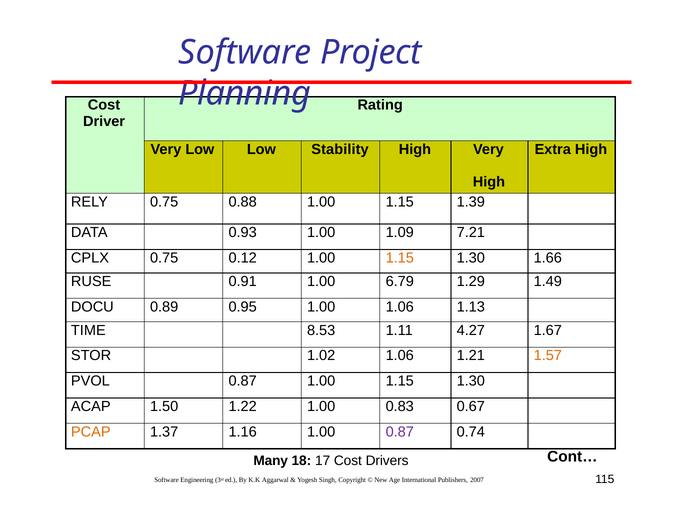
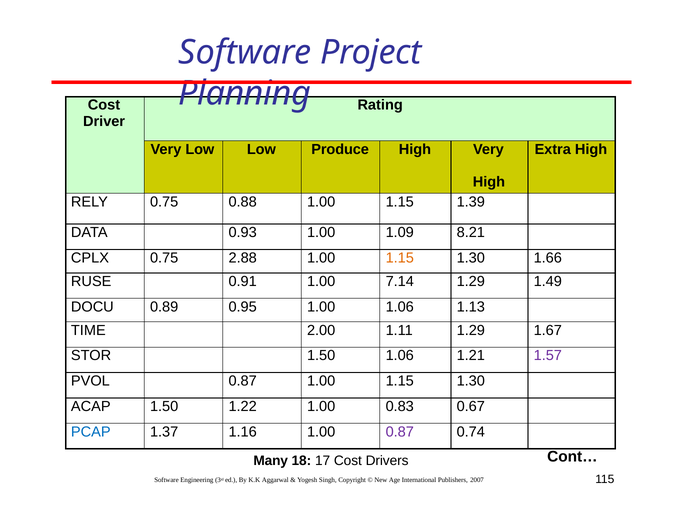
Stability: Stability -> Produce (340, 149)
7.21: 7.21 -> 8.21 (471, 232)
0.12: 0.12 -> 2.88 (243, 258)
6.79: 6.79 -> 7.14 (400, 281)
8.53: 8.53 -> 2.00 (321, 330)
1.11 4.27: 4.27 -> 1.29 (471, 330)
STOR 1.02: 1.02 -> 1.50 (321, 356)
1.57 colour: orange -> purple (548, 356)
PCAP colour: orange -> blue (91, 432)
